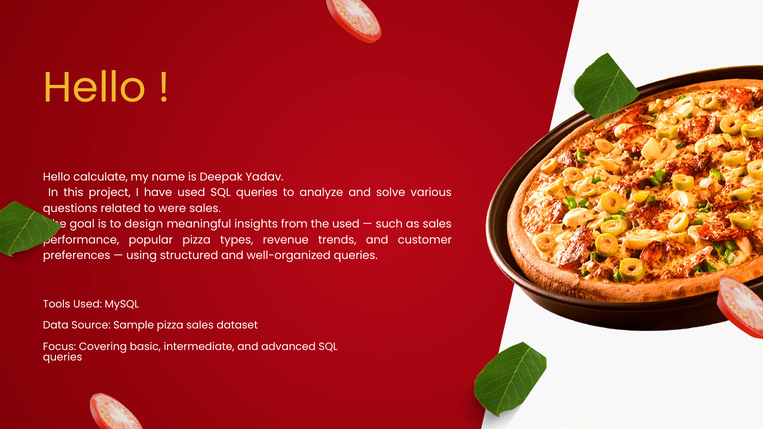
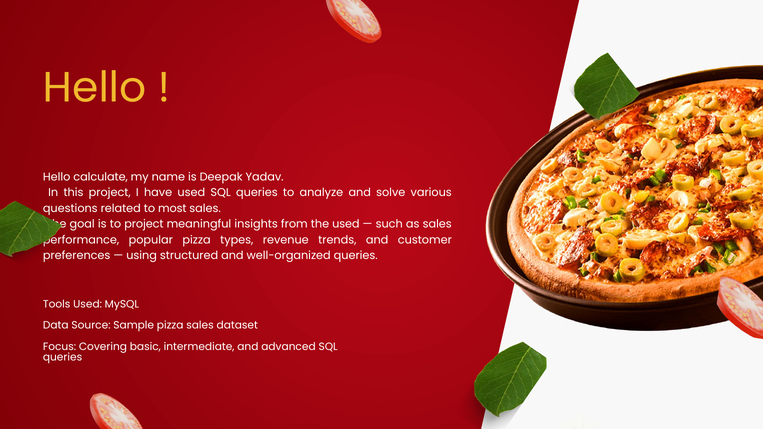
were: were -> most (172, 208)
to design: design -> project (144, 224)
